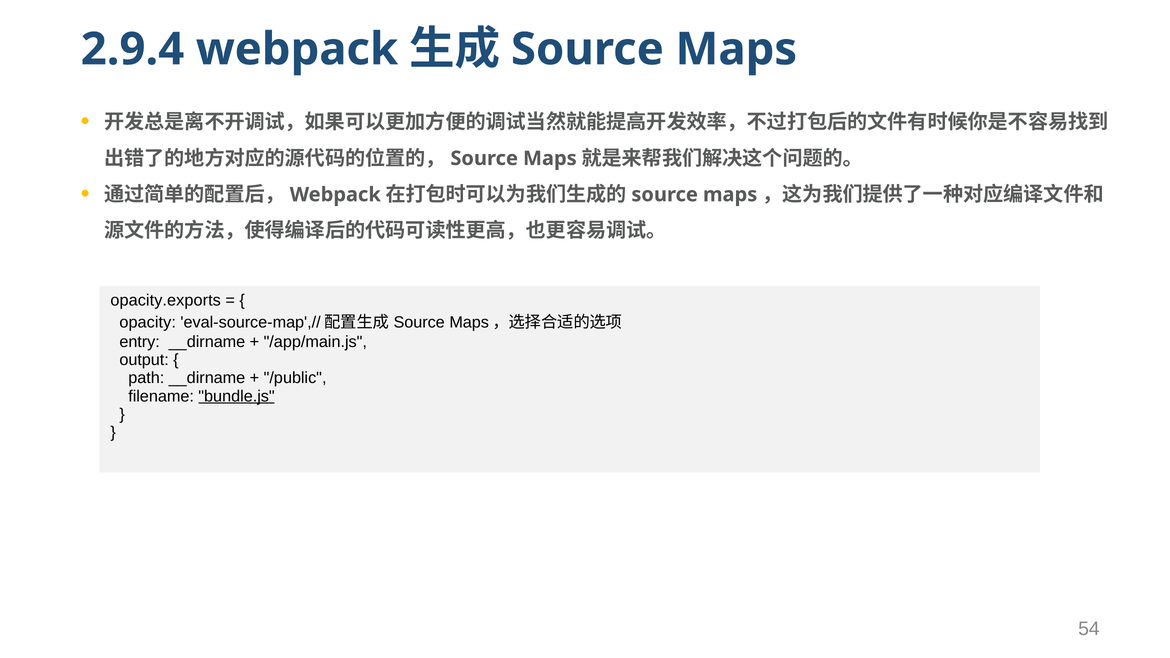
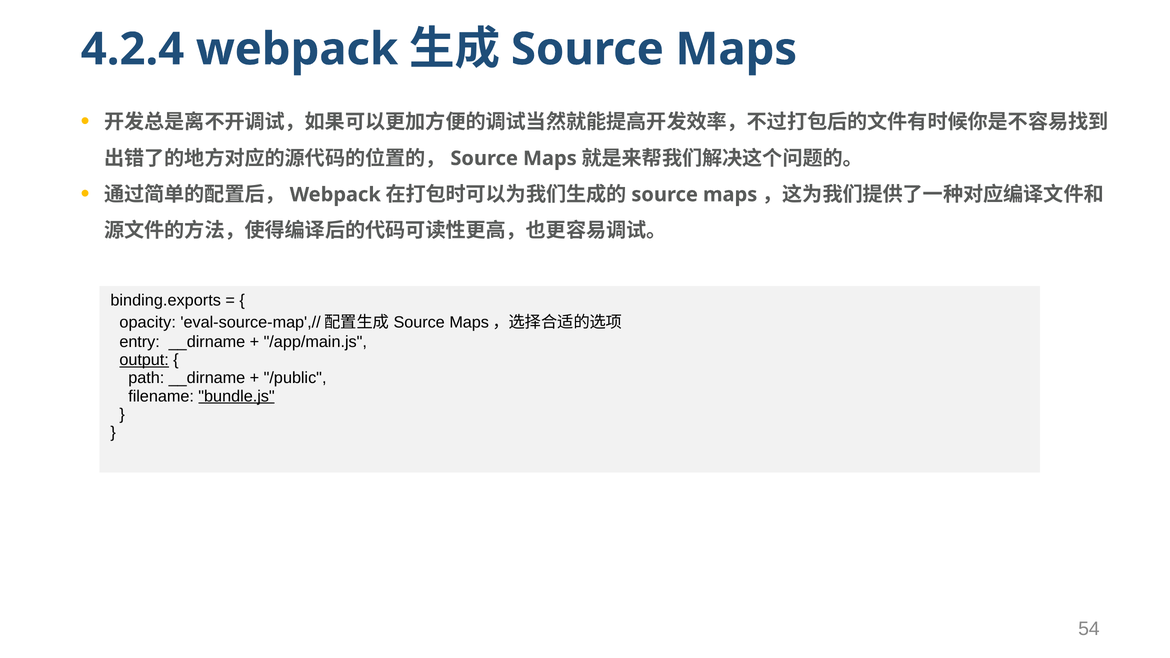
2.9.4: 2.9.4 -> 4.2.4 (132, 49)
opacity.exports: opacity.exports -> binding.exports (166, 300)
output underline: none -> present (144, 360)
